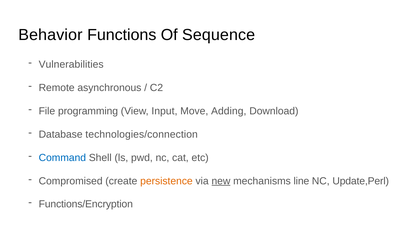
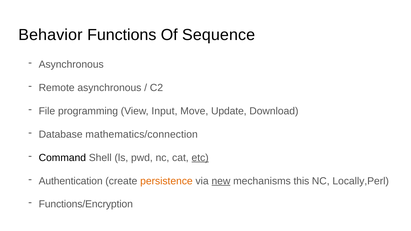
Vulnerabilities: Vulnerabilities -> Asynchronous (71, 65)
Adding: Adding -> Update (229, 111)
technologies/connection: technologies/connection -> mathematics/connection (142, 135)
Command colour: blue -> black (62, 158)
etc underline: none -> present (200, 158)
Compromised: Compromised -> Authentication (71, 181)
line: line -> this (301, 181)
Update,Perl: Update,Perl -> Locally,Perl (361, 181)
